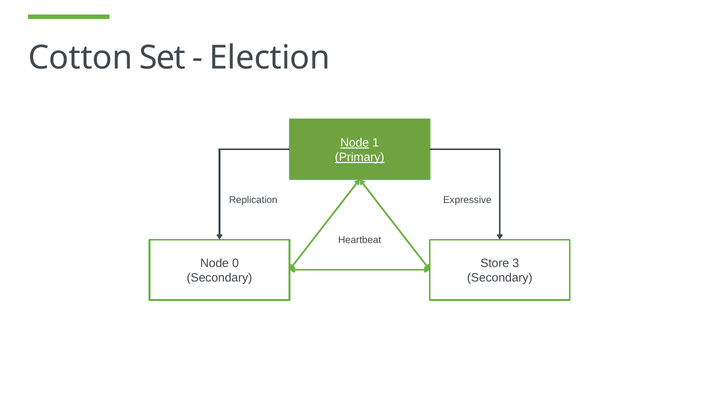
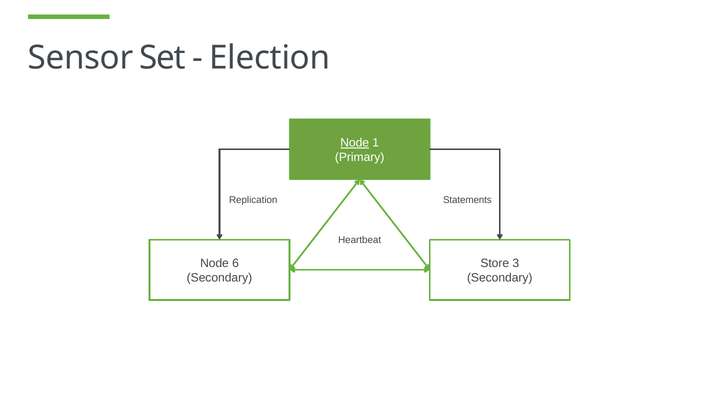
Cotton: Cotton -> Sensor (81, 58)
Primary underline: present -> none (360, 157)
Expressive: Expressive -> Statements (467, 200)
0: 0 -> 6 (235, 264)
